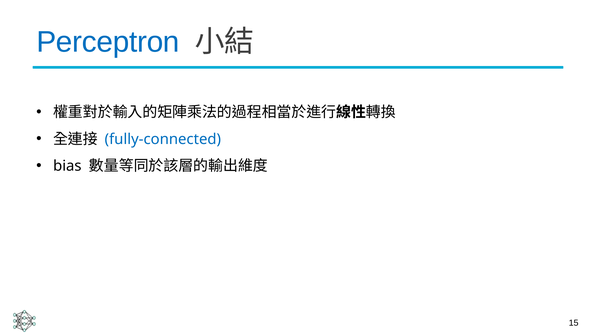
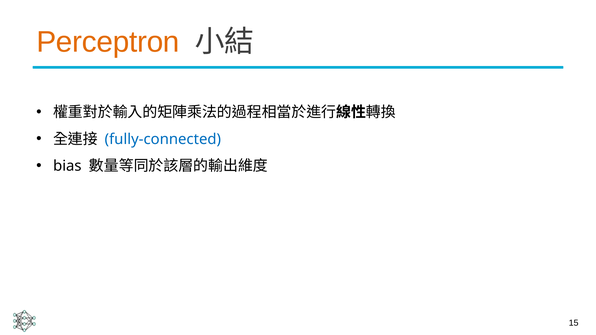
Perceptron colour: blue -> orange (108, 42)
